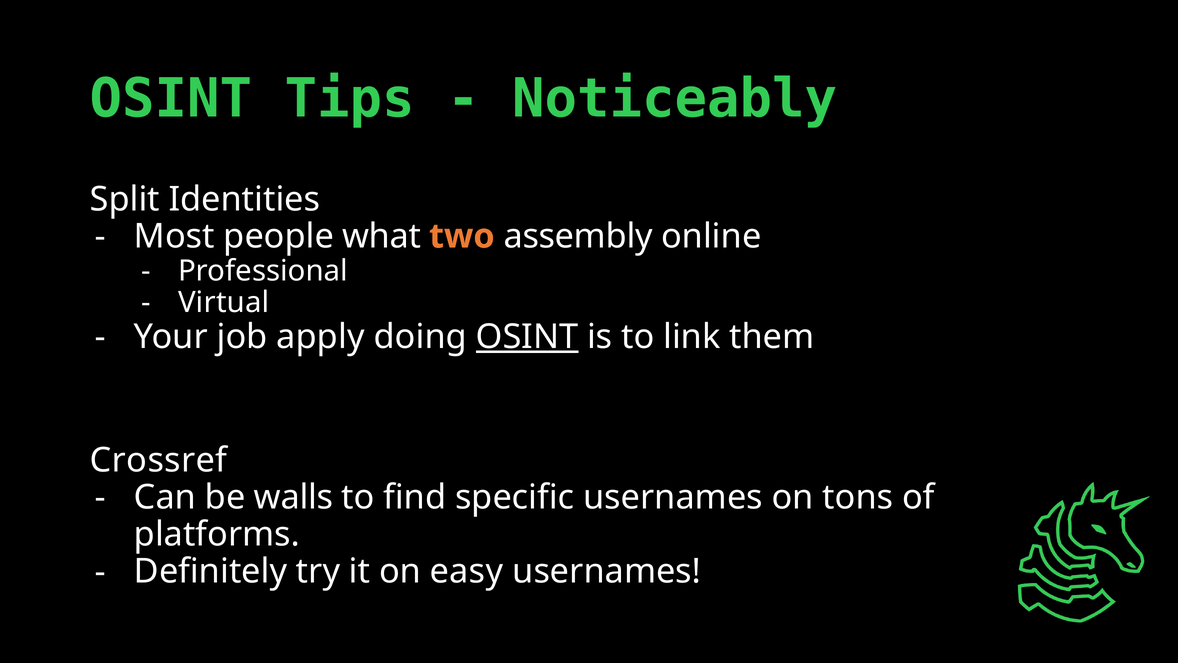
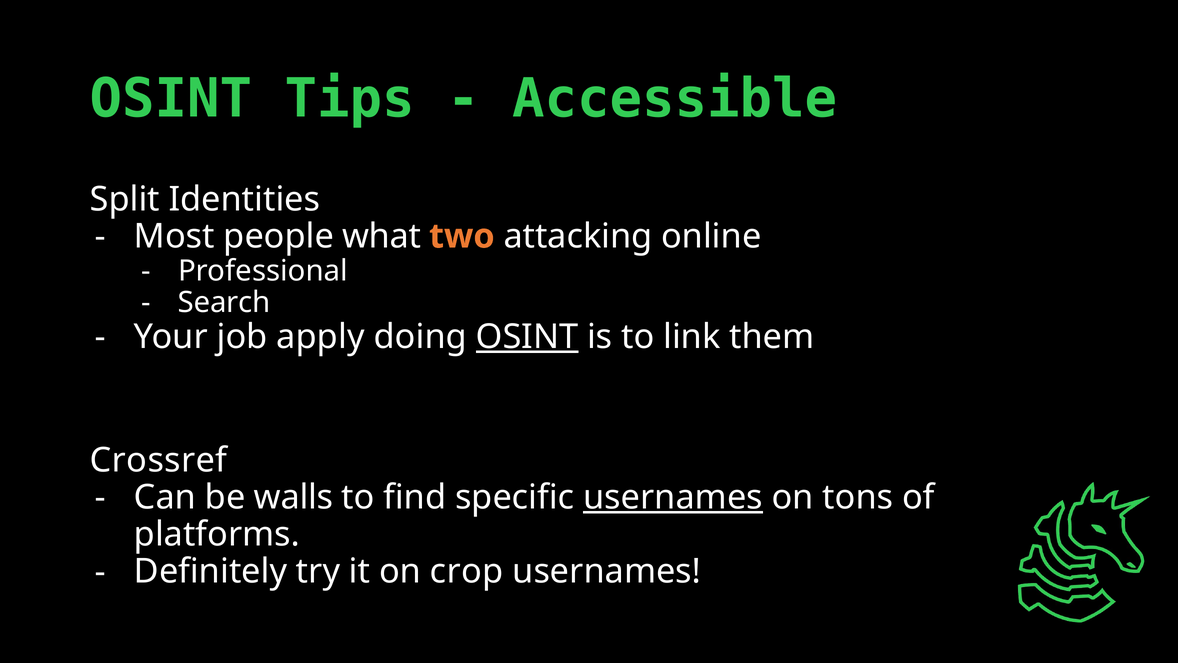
Noticeably: Noticeably -> Accessible (675, 99)
assembly: assembly -> attacking (578, 236)
Virtual: Virtual -> Search (224, 302)
usernames underline: none -> present (673, 497)
easy: easy -> crop (467, 571)
